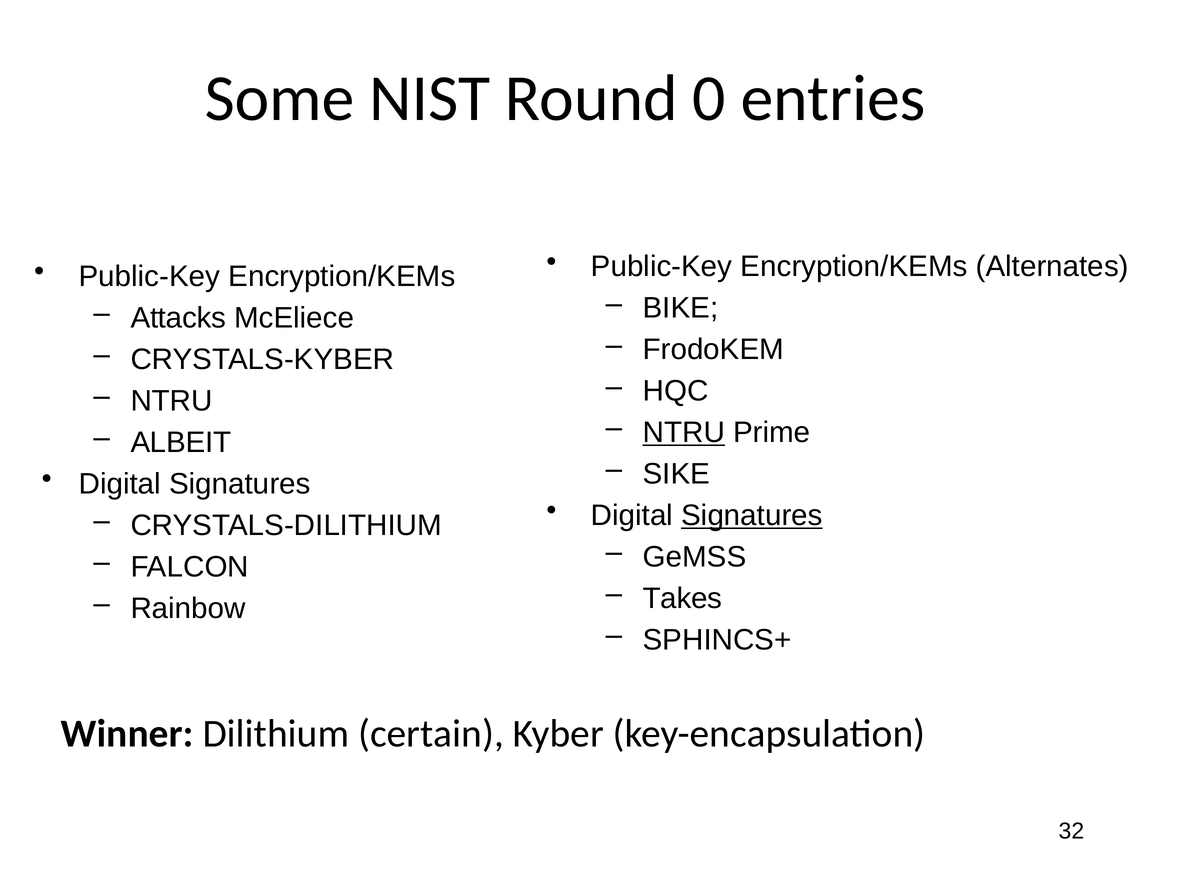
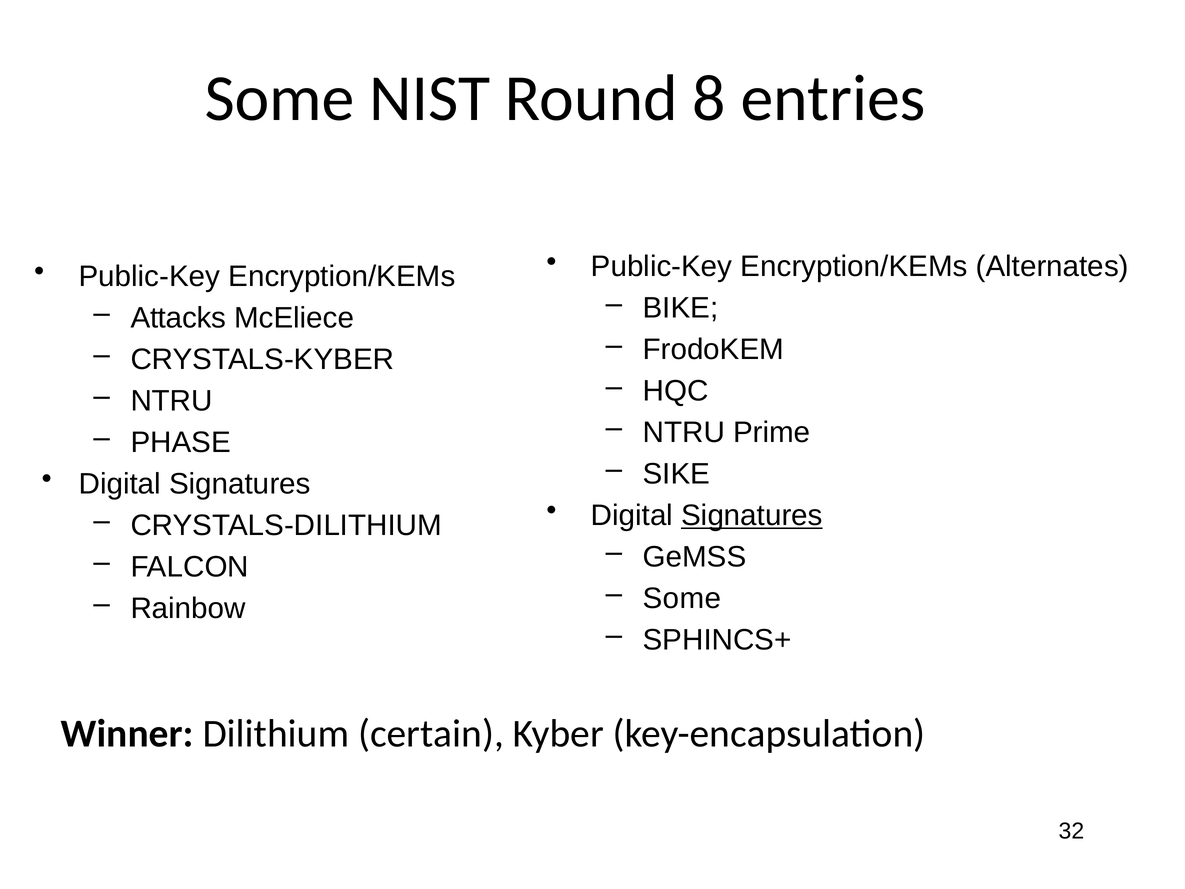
0: 0 -> 8 (709, 98)
NTRU underline: present -> none (684, 432)
ALBEIT: ALBEIT -> PHASE (181, 442)
Takes: Takes -> Some (682, 598)
